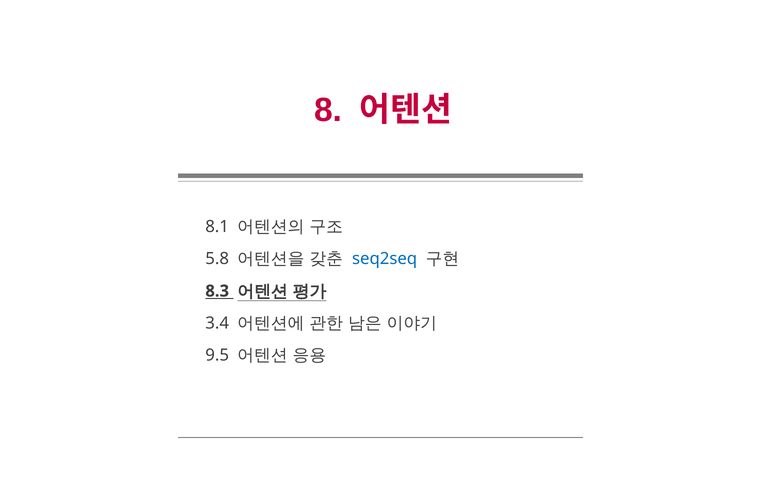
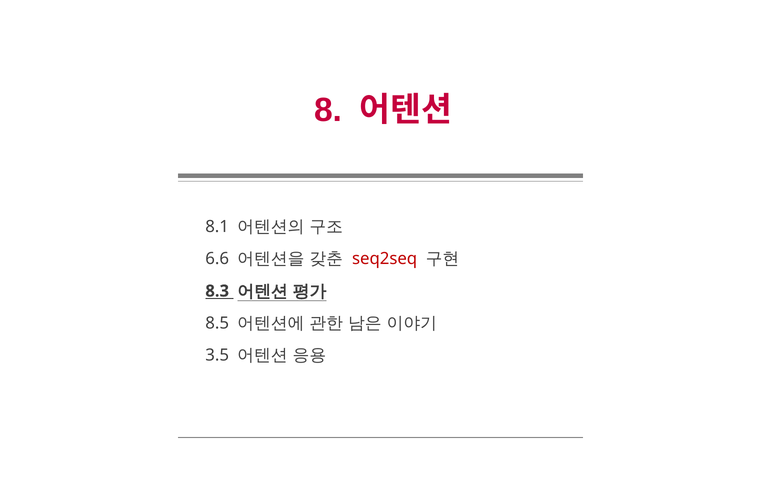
5.8: 5.8 -> 6.6 (217, 259)
seq2seq colour: blue -> red (385, 259)
3.4: 3.4 -> 8.5 (217, 323)
9.5: 9.5 -> 3.5 (217, 355)
